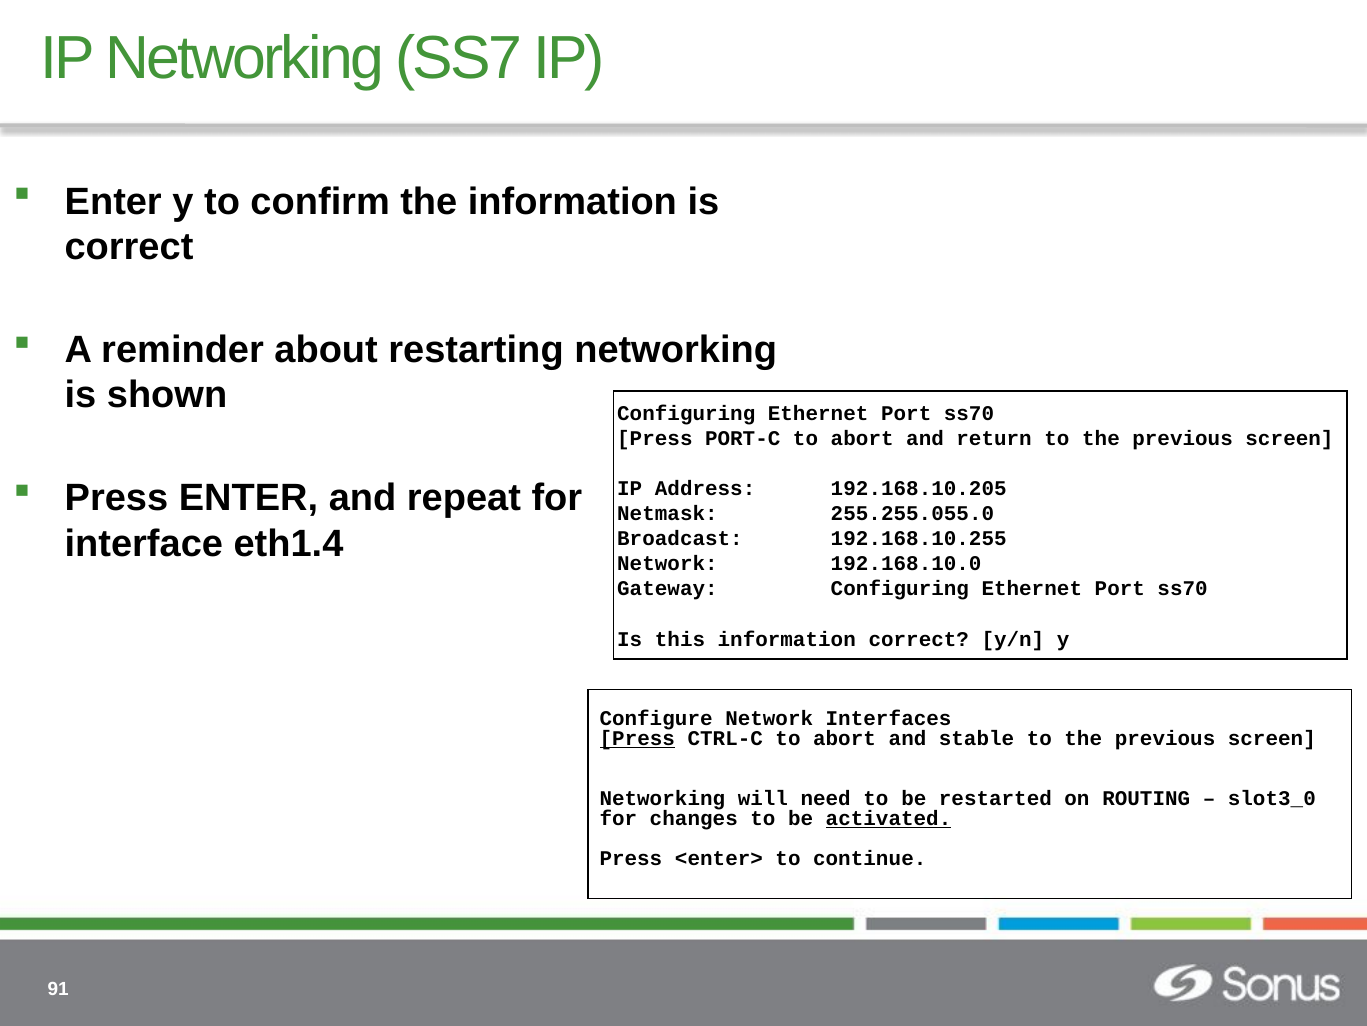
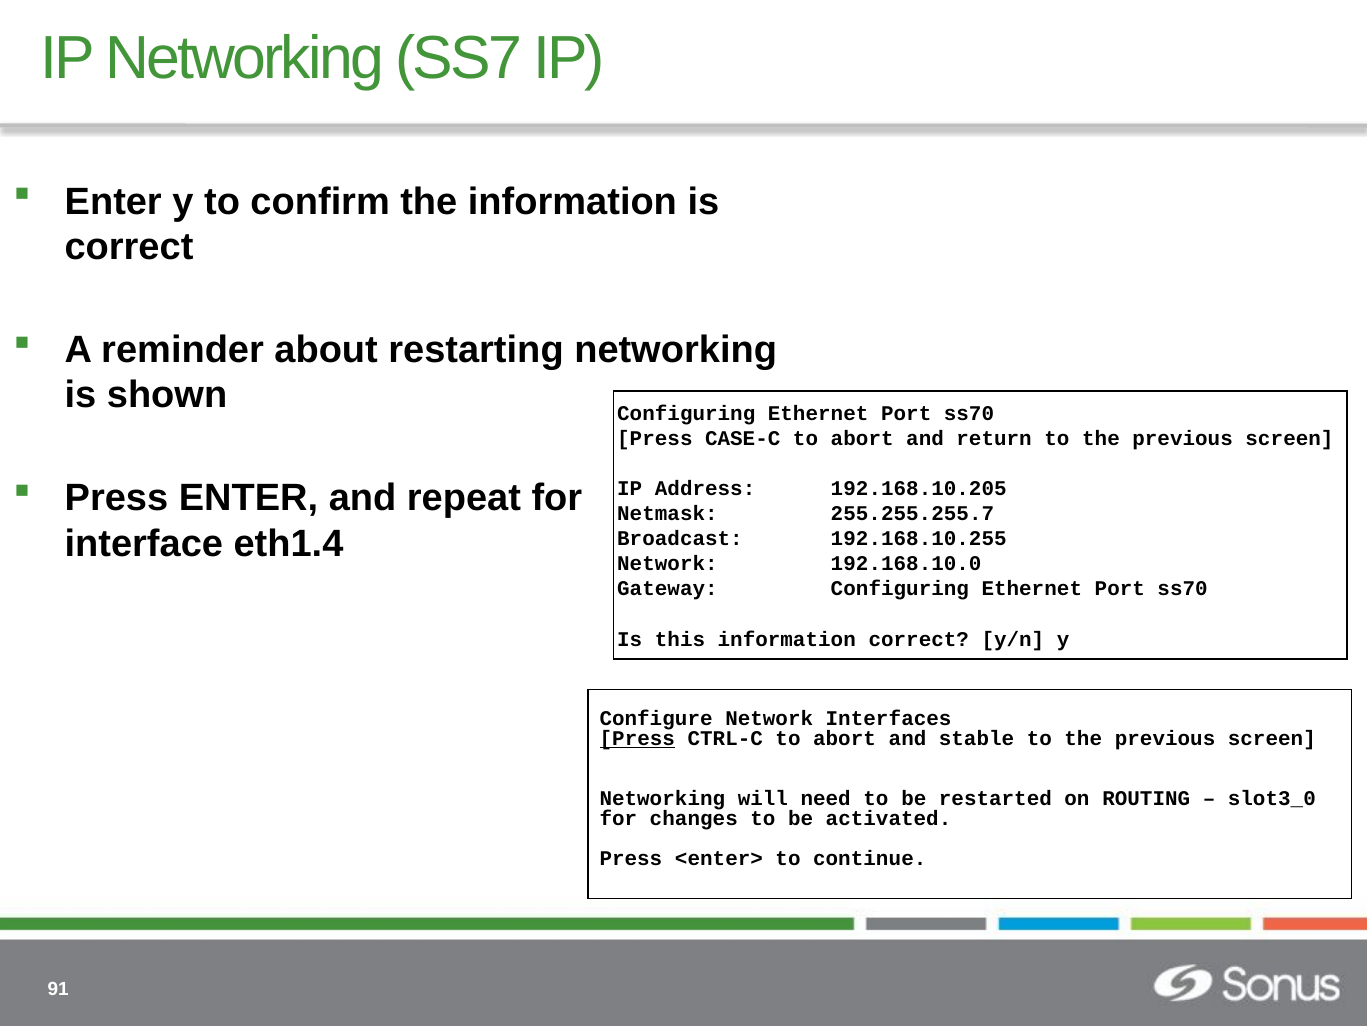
PORT-C: PORT-C -> CASE-C (743, 438)
255.255.055.0: 255.255.055.0 -> 255.255.255.7 (912, 513)
activated underline: present -> none (889, 818)
